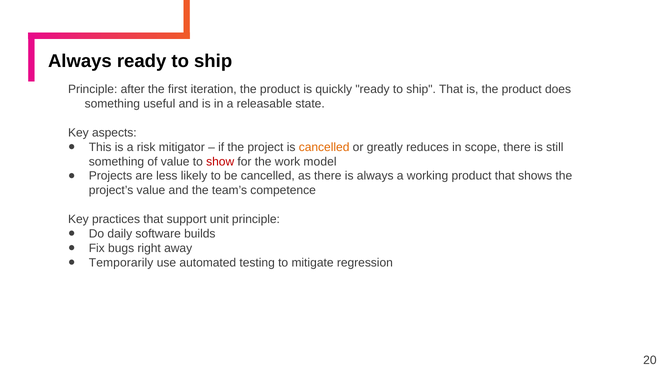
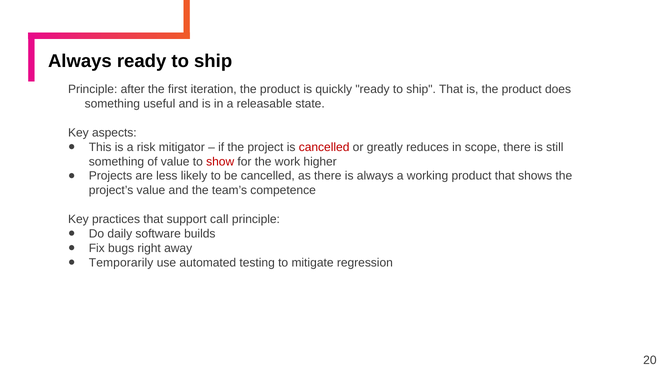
cancelled colour: orange -> red (324, 147)
model: model -> higher (320, 162)
unit: unit -> call (219, 220)
